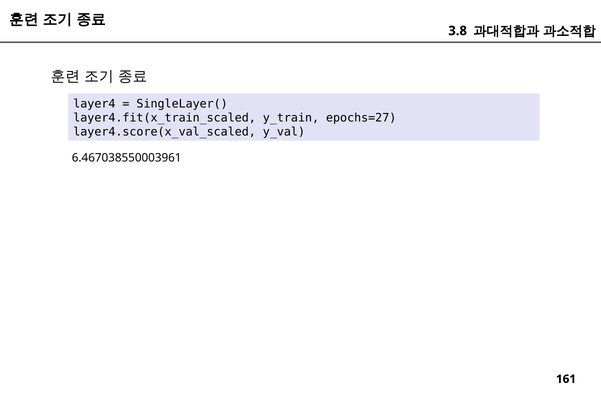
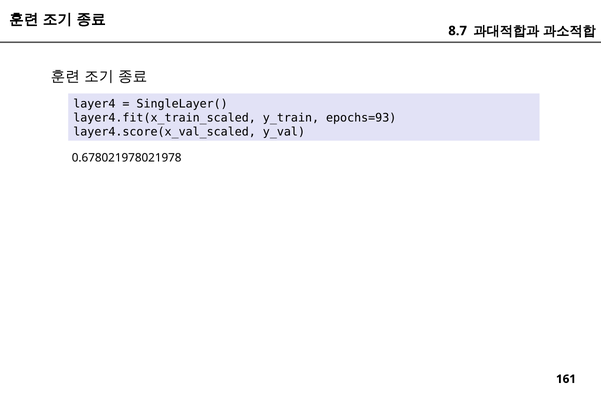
3.8: 3.8 -> 8.7 (458, 31)
epochs=27: epochs=27 -> epochs=93 (361, 118)
6.467038550003961: 6.467038550003961 -> 0.678021978021978 (127, 158)
